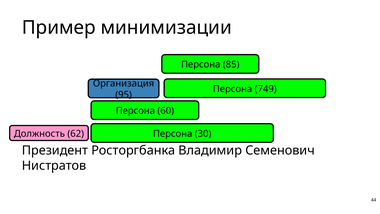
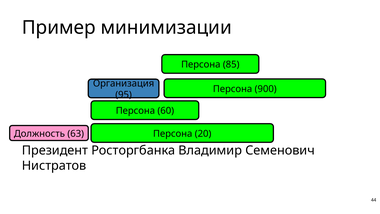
749: 749 -> 900 (266, 89)
62: 62 -> 63 (76, 134)
30: 30 -> 20 (203, 134)
